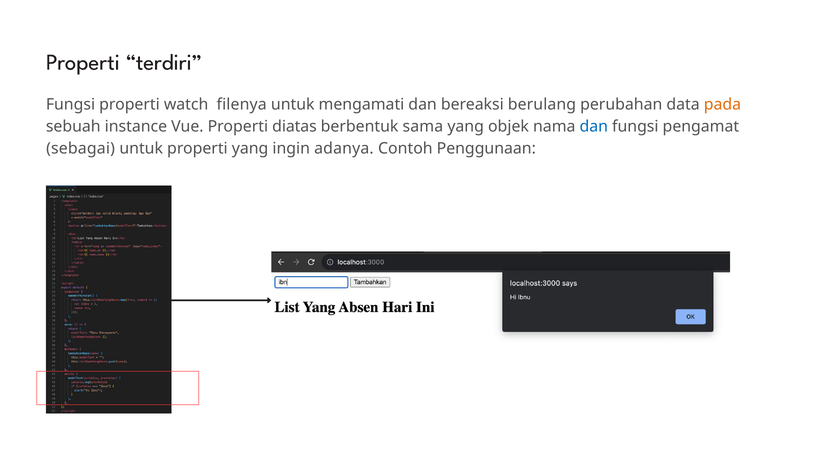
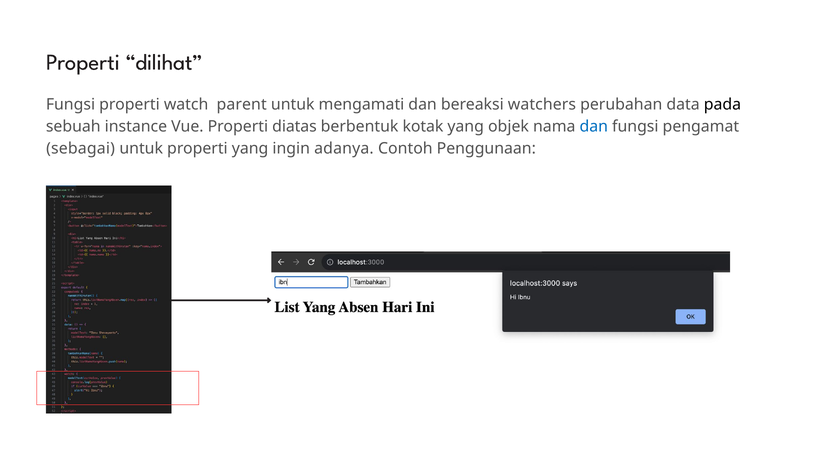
terdiri: terdiri -> dilihat (164, 62)
filenya: filenya -> parent (242, 104)
berulang: berulang -> watchers (542, 104)
pada colour: orange -> black (722, 104)
sama: sama -> kotak (423, 127)
